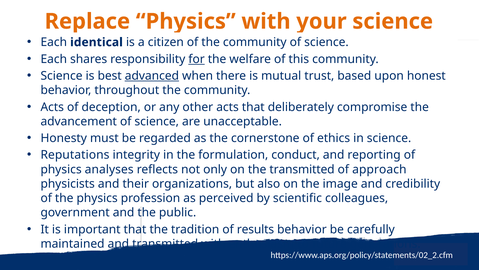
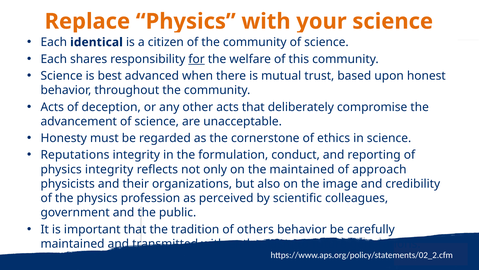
advanced underline: present -> none (152, 76)
physics analyses: analyses -> integrity (109, 169)
the transmitted: transmitted -> maintained (302, 169)
results: results -> others (255, 229)
